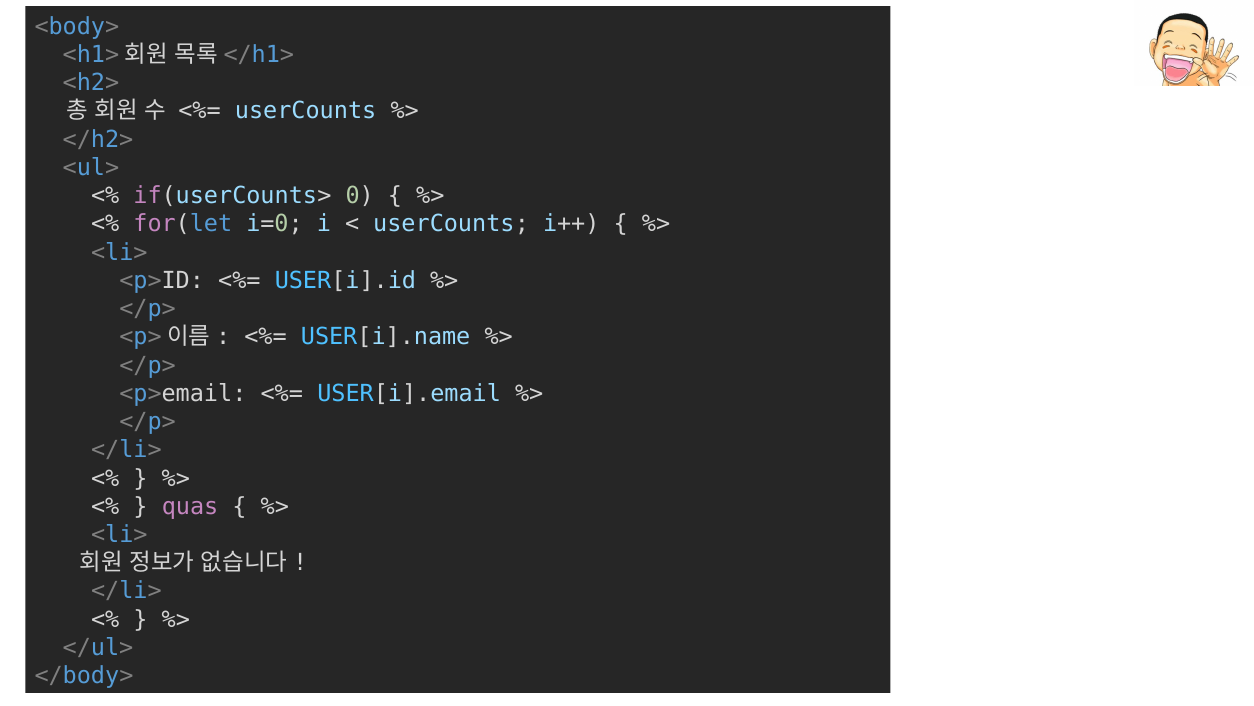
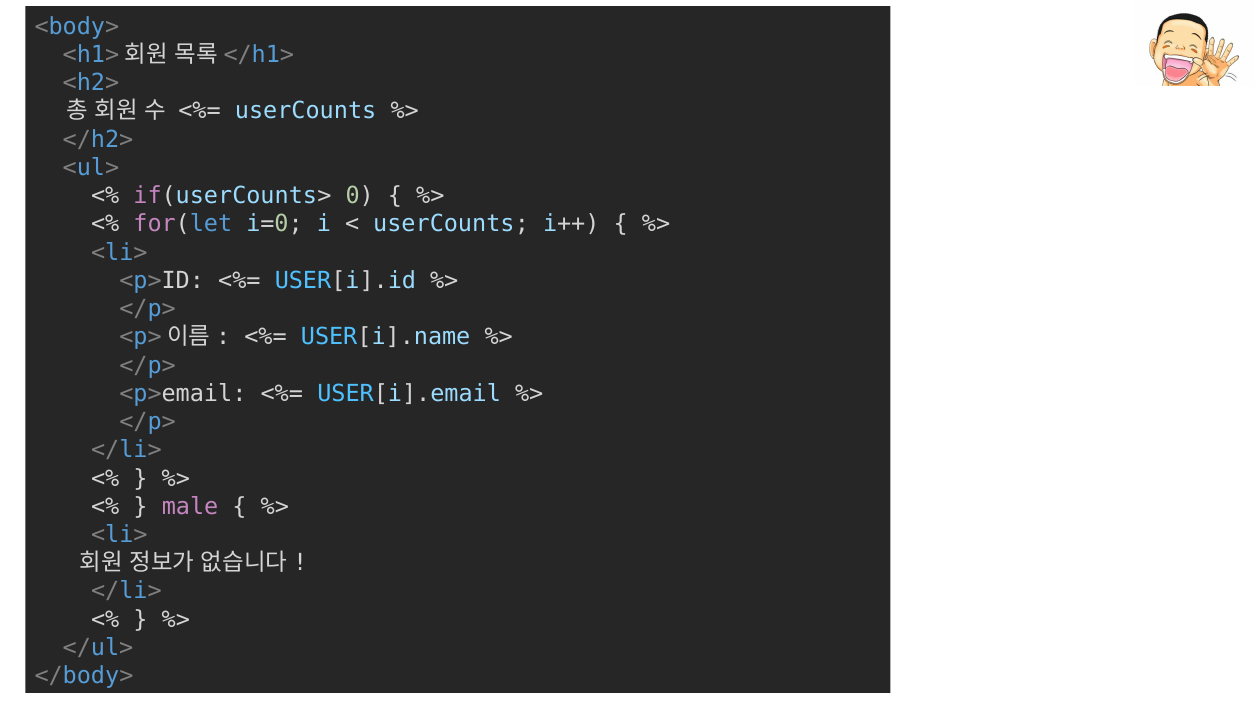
quas: quas -> male (190, 506)
